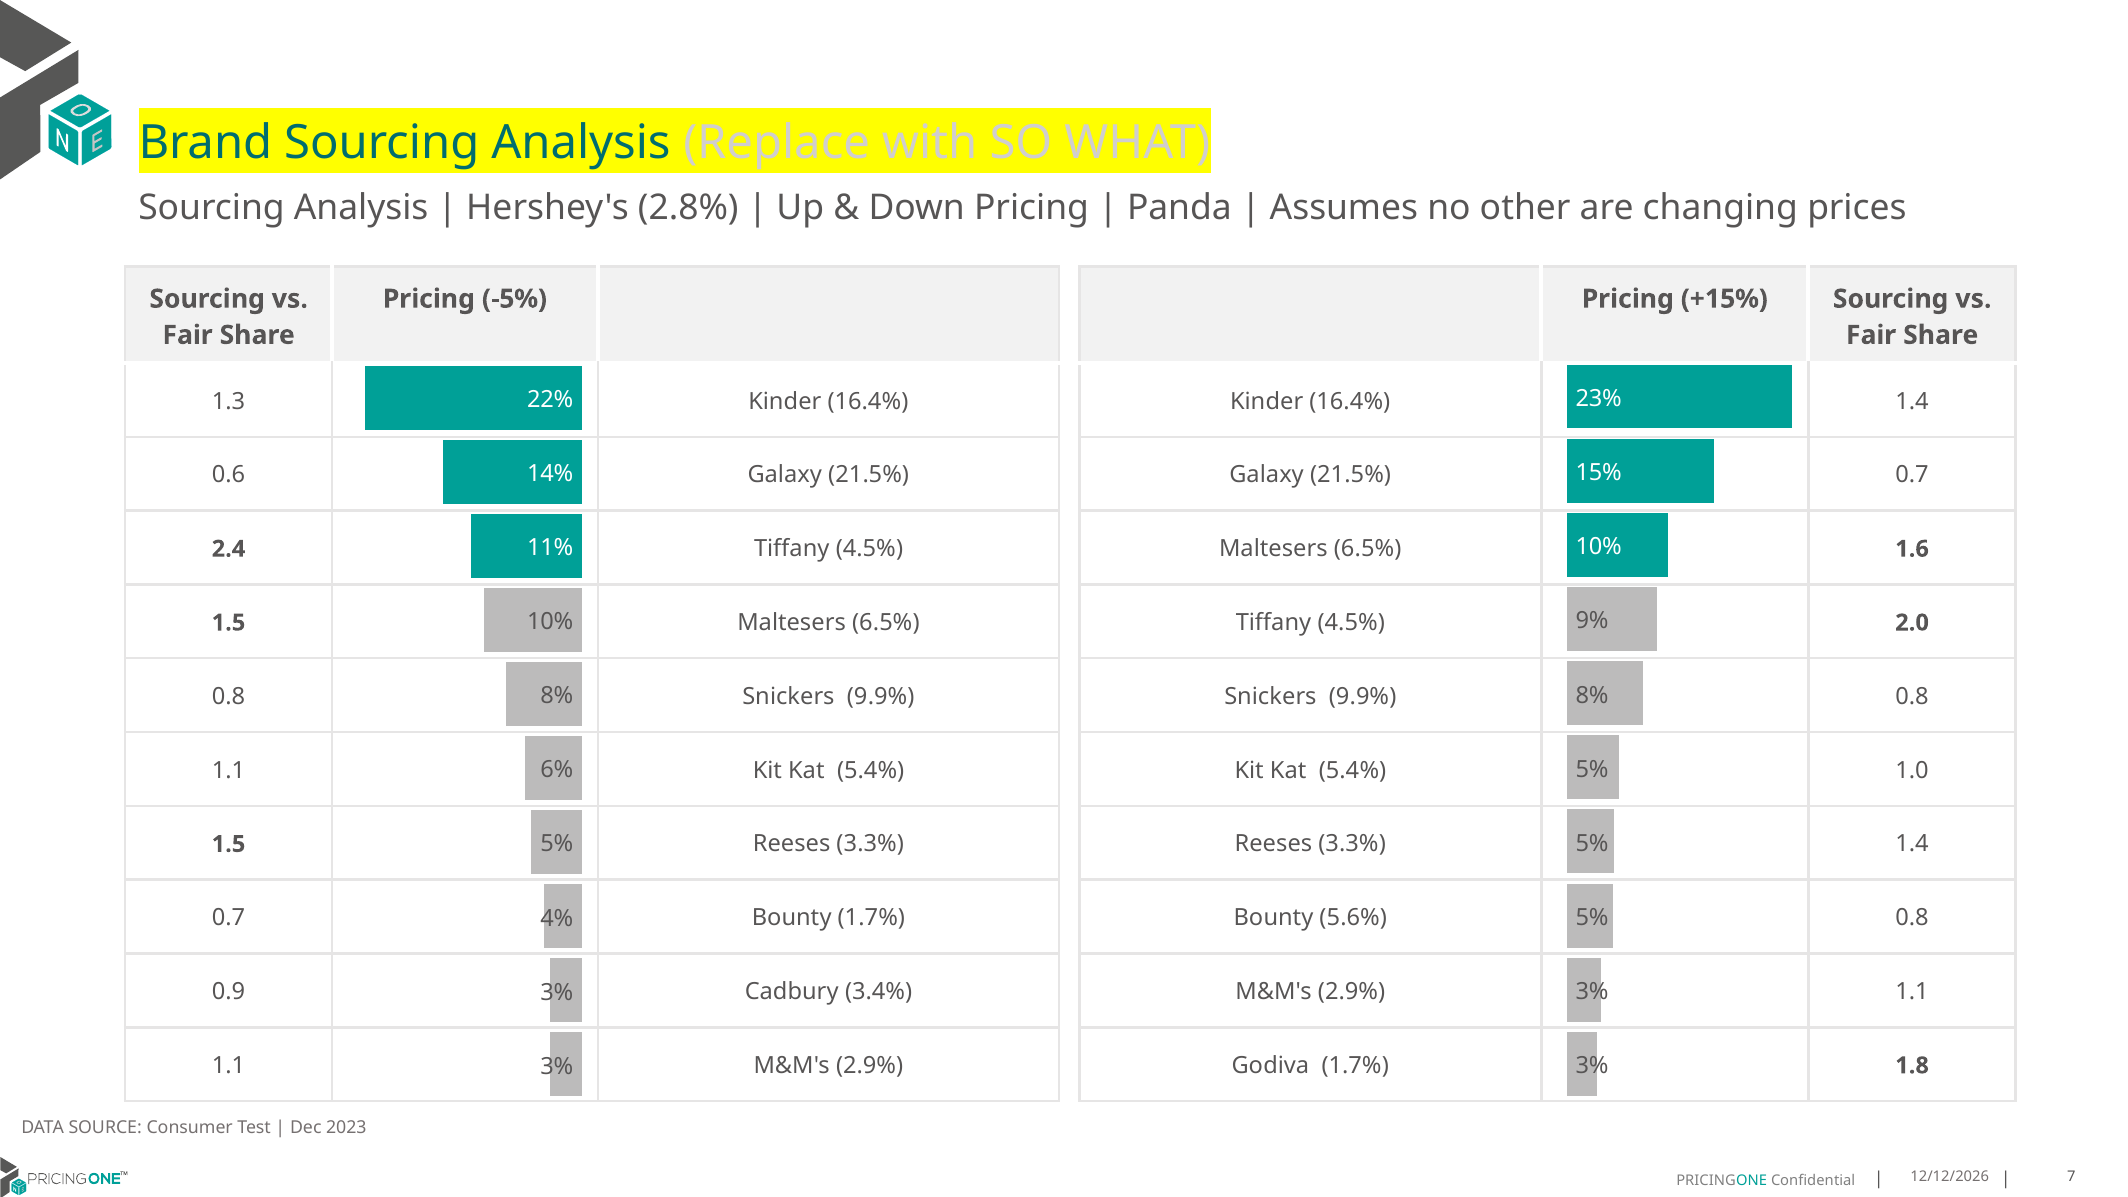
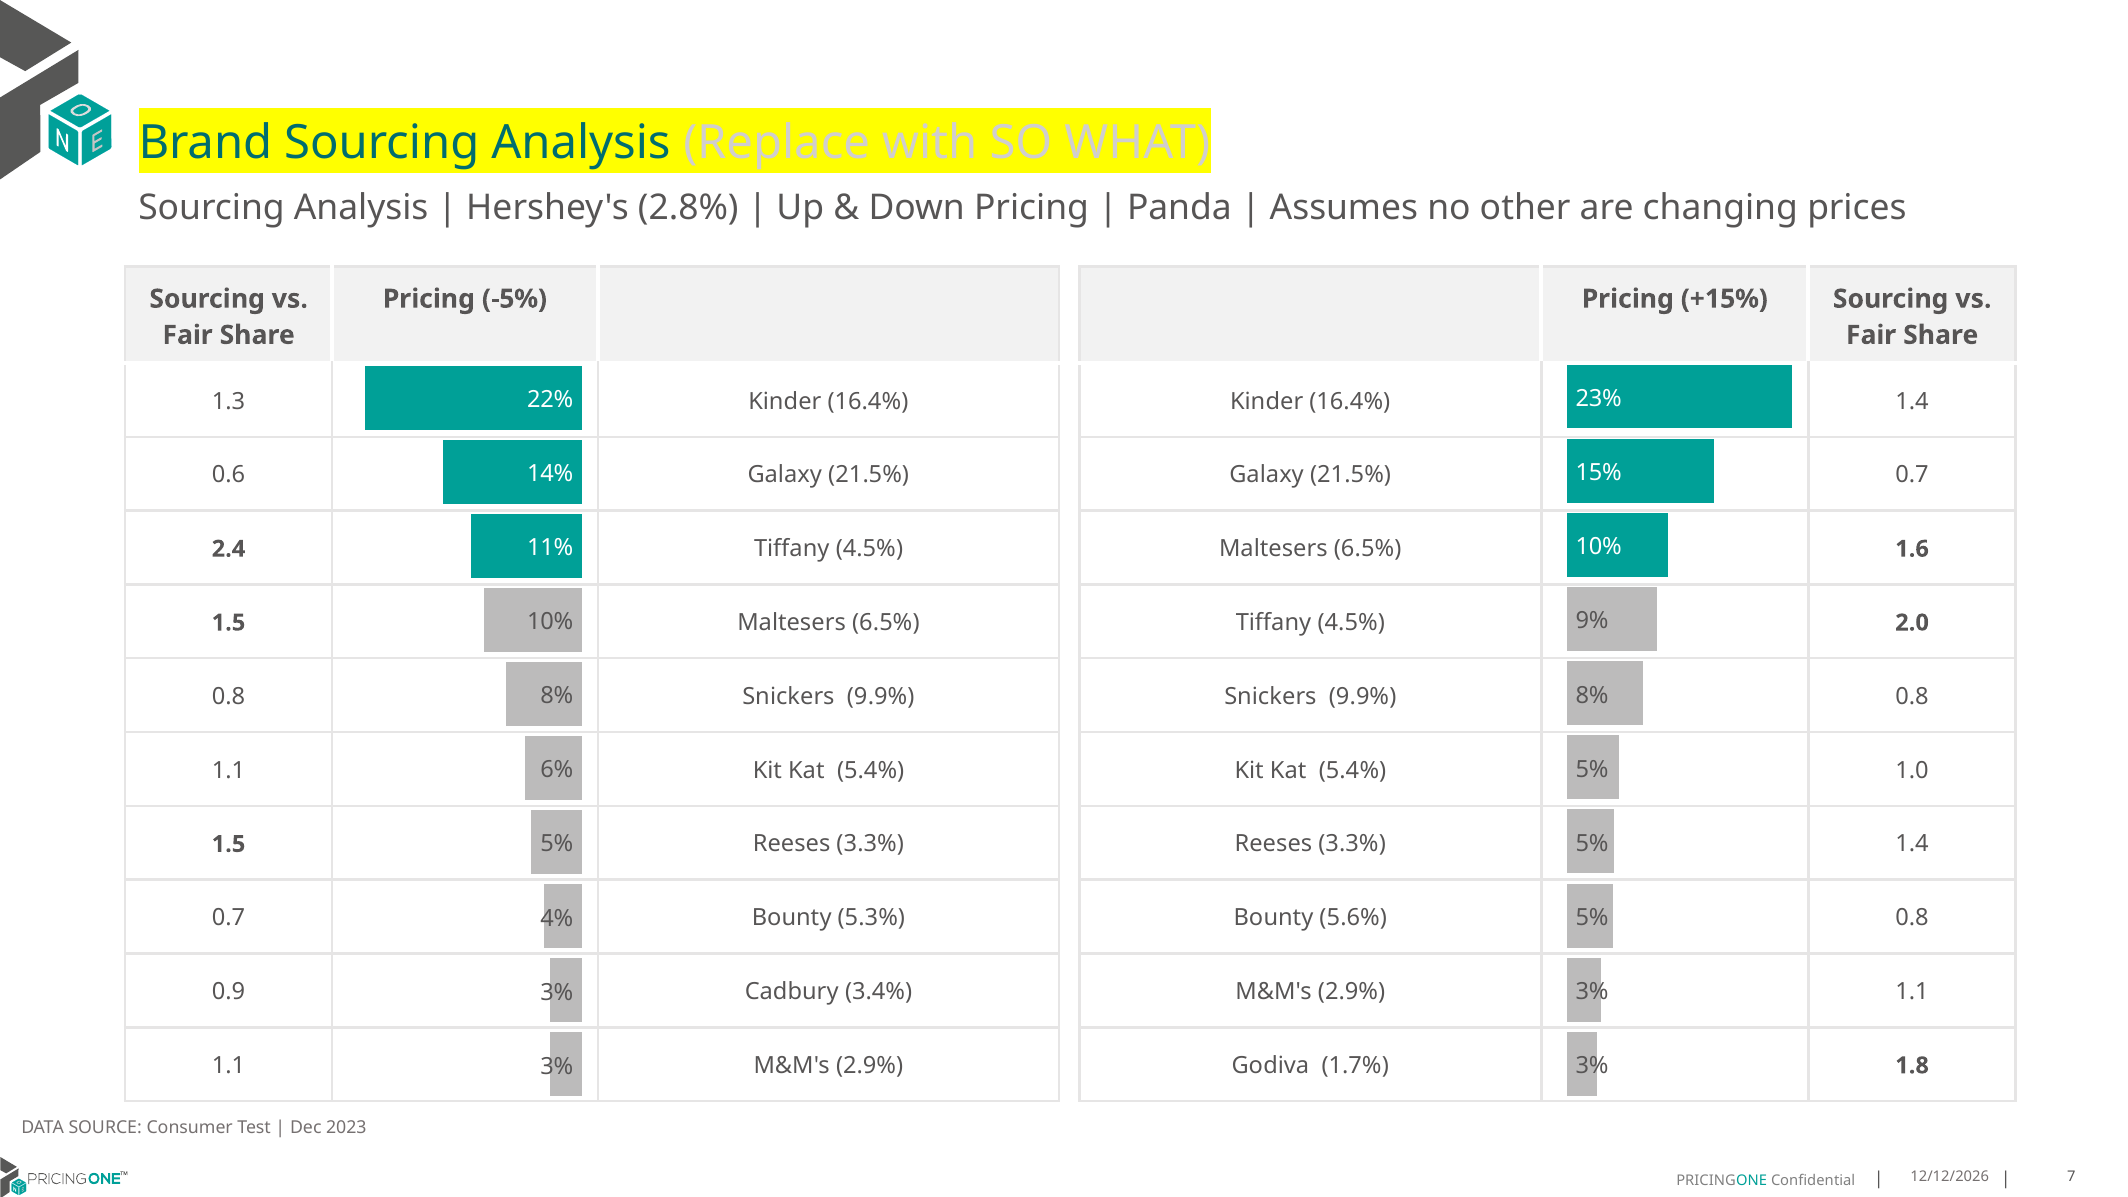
Bounty 1.7%: 1.7% -> 5.3% (871, 918)
